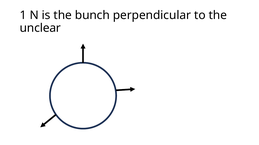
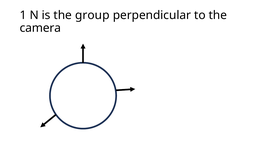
bunch: bunch -> group (92, 15)
unclear: unclear -> camera (40, 28)
